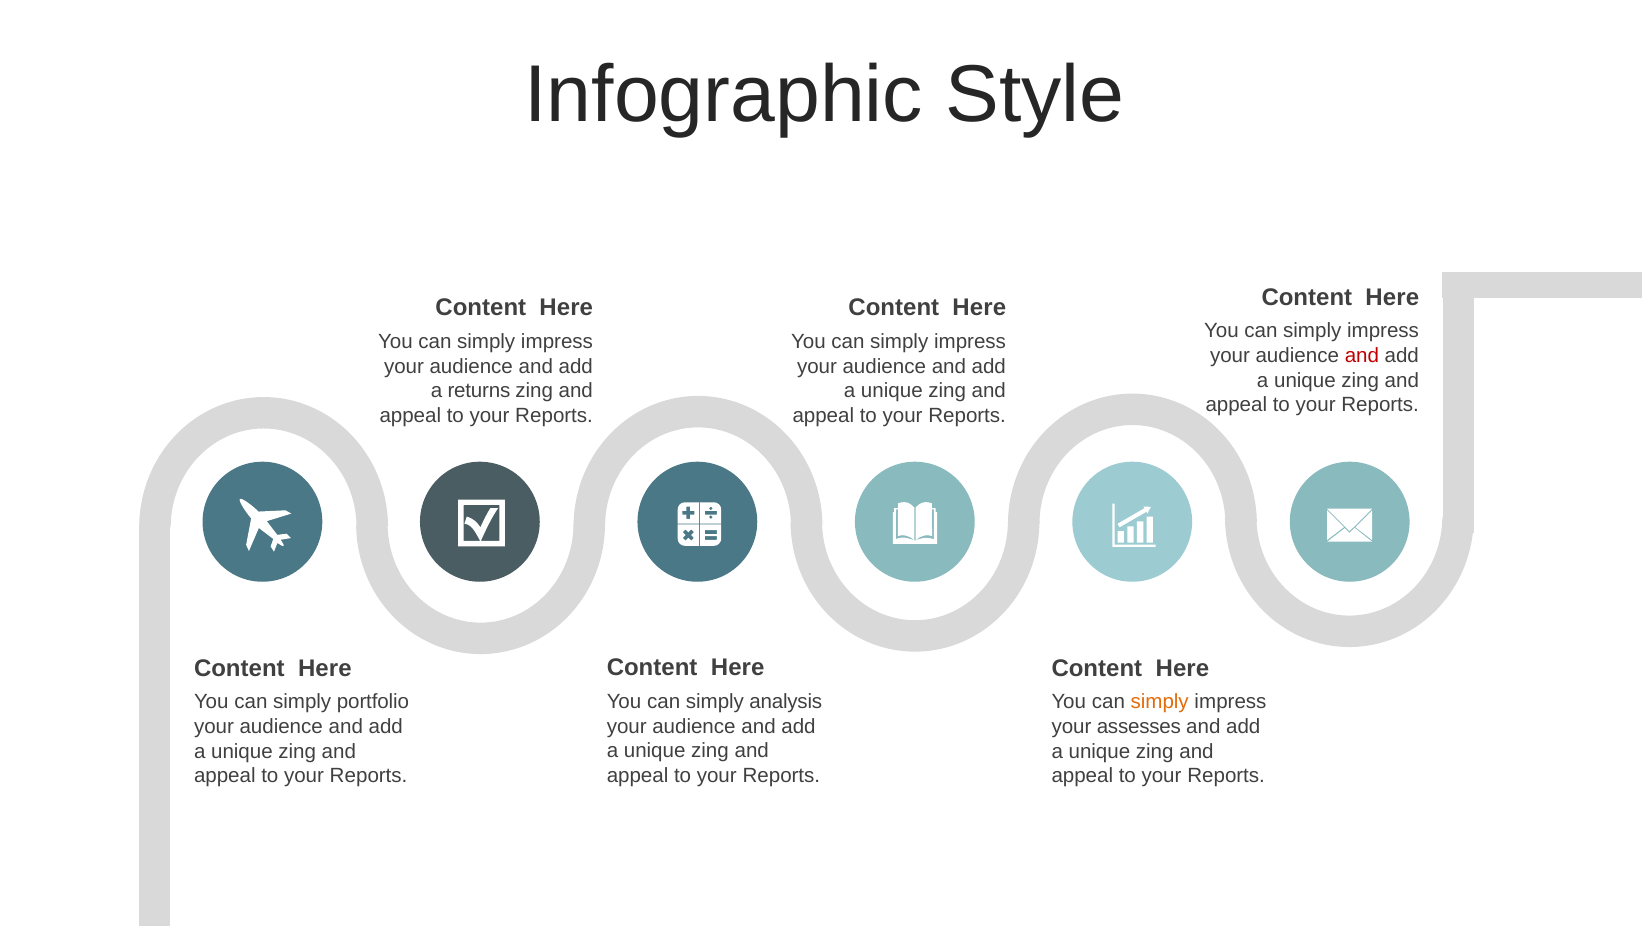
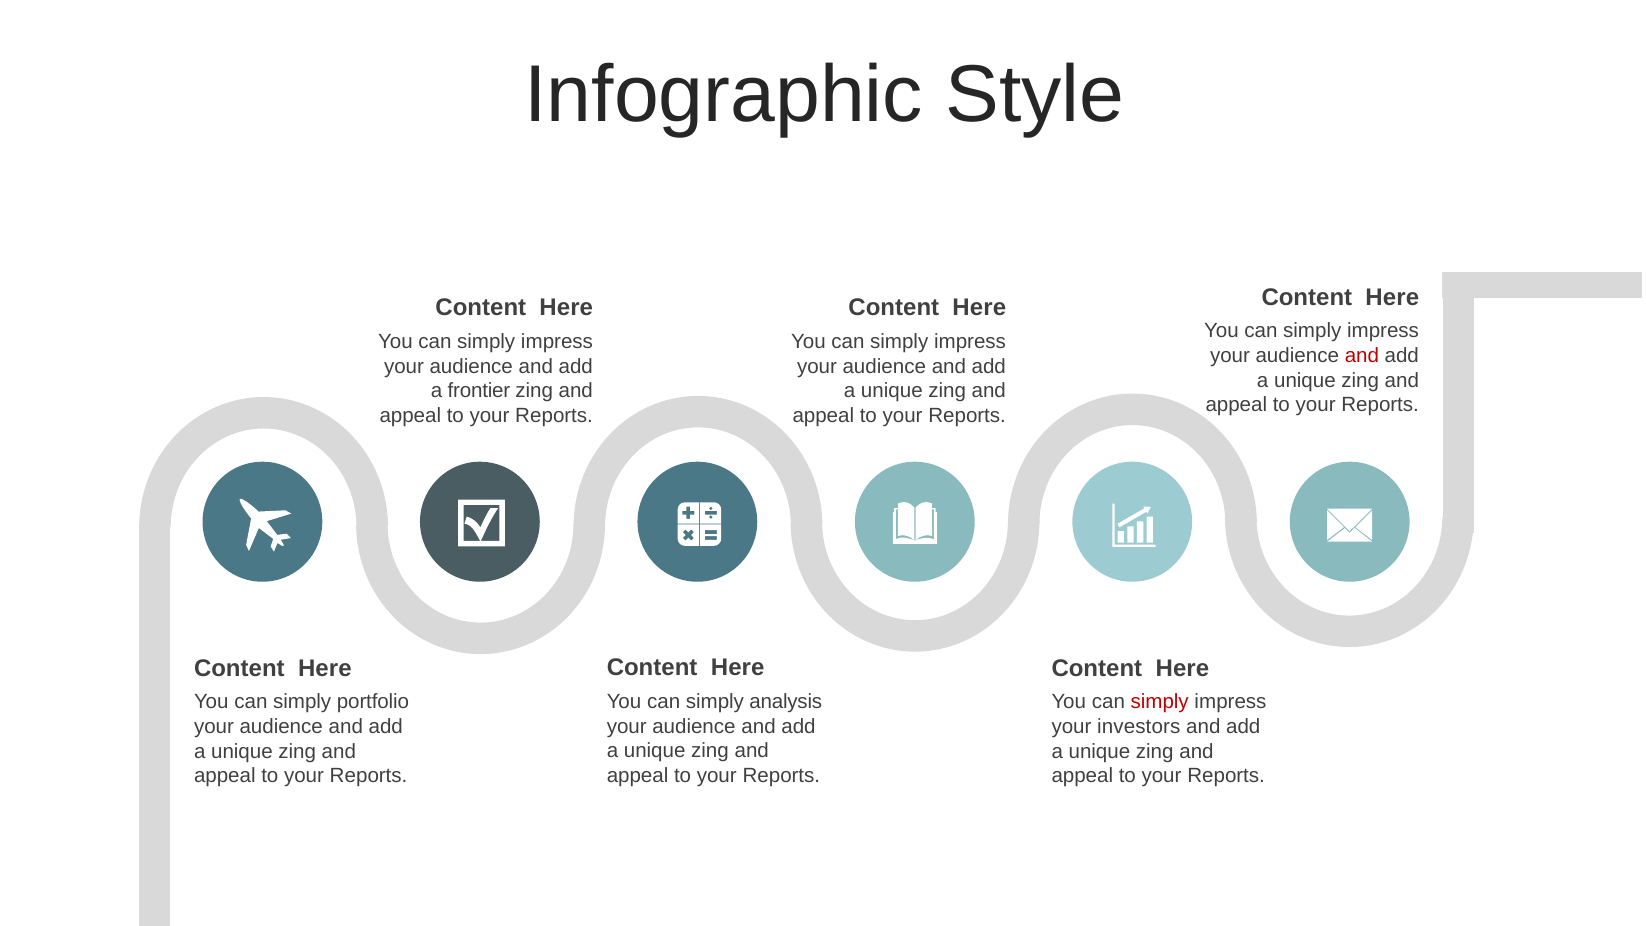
returns: returns -> frontier (479, 391)
simply colour: orange -> red (1160, 702)
assesses: assesses -> investors (1139, 727)
